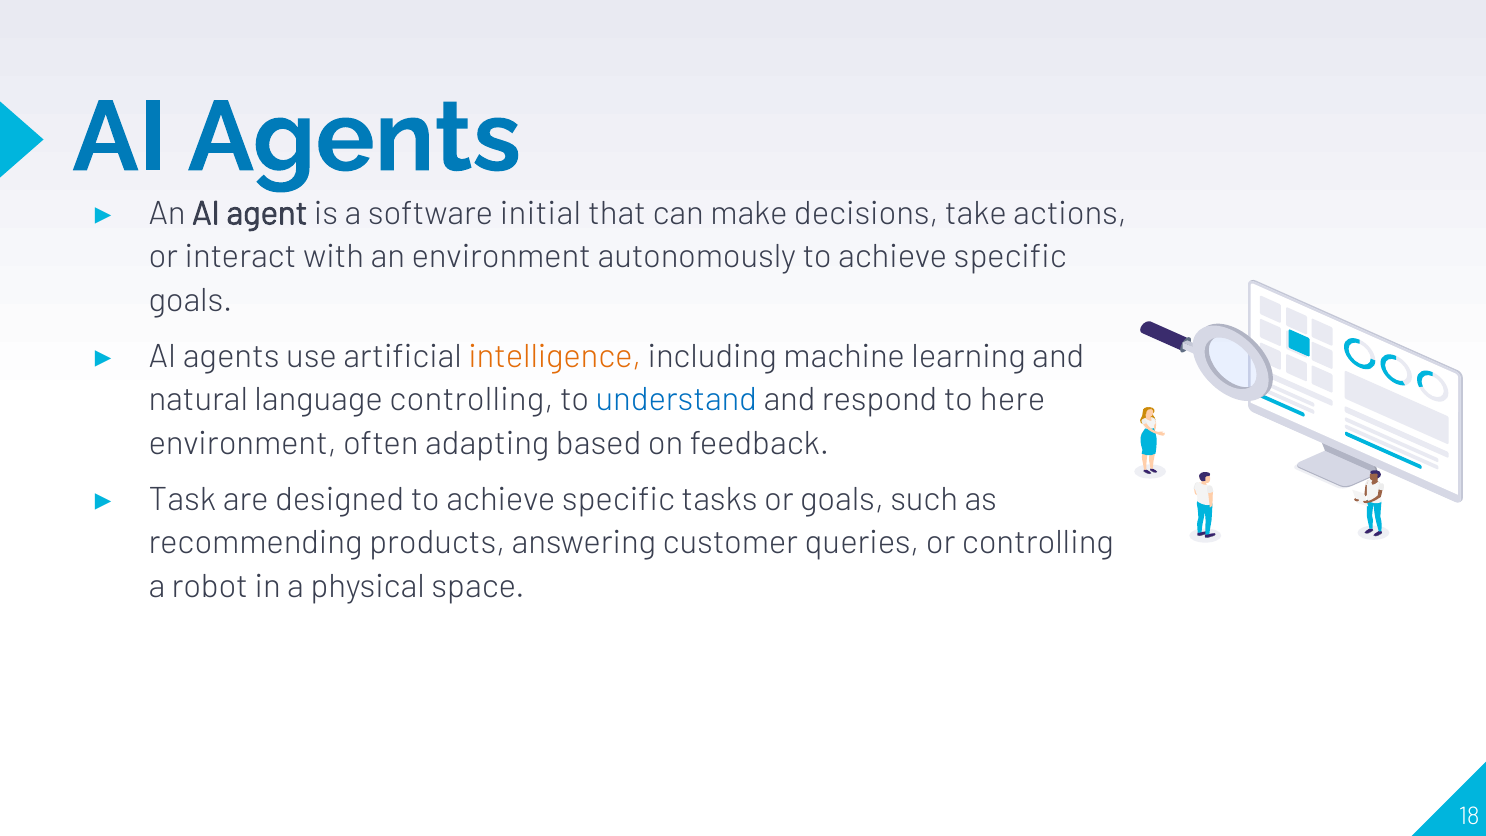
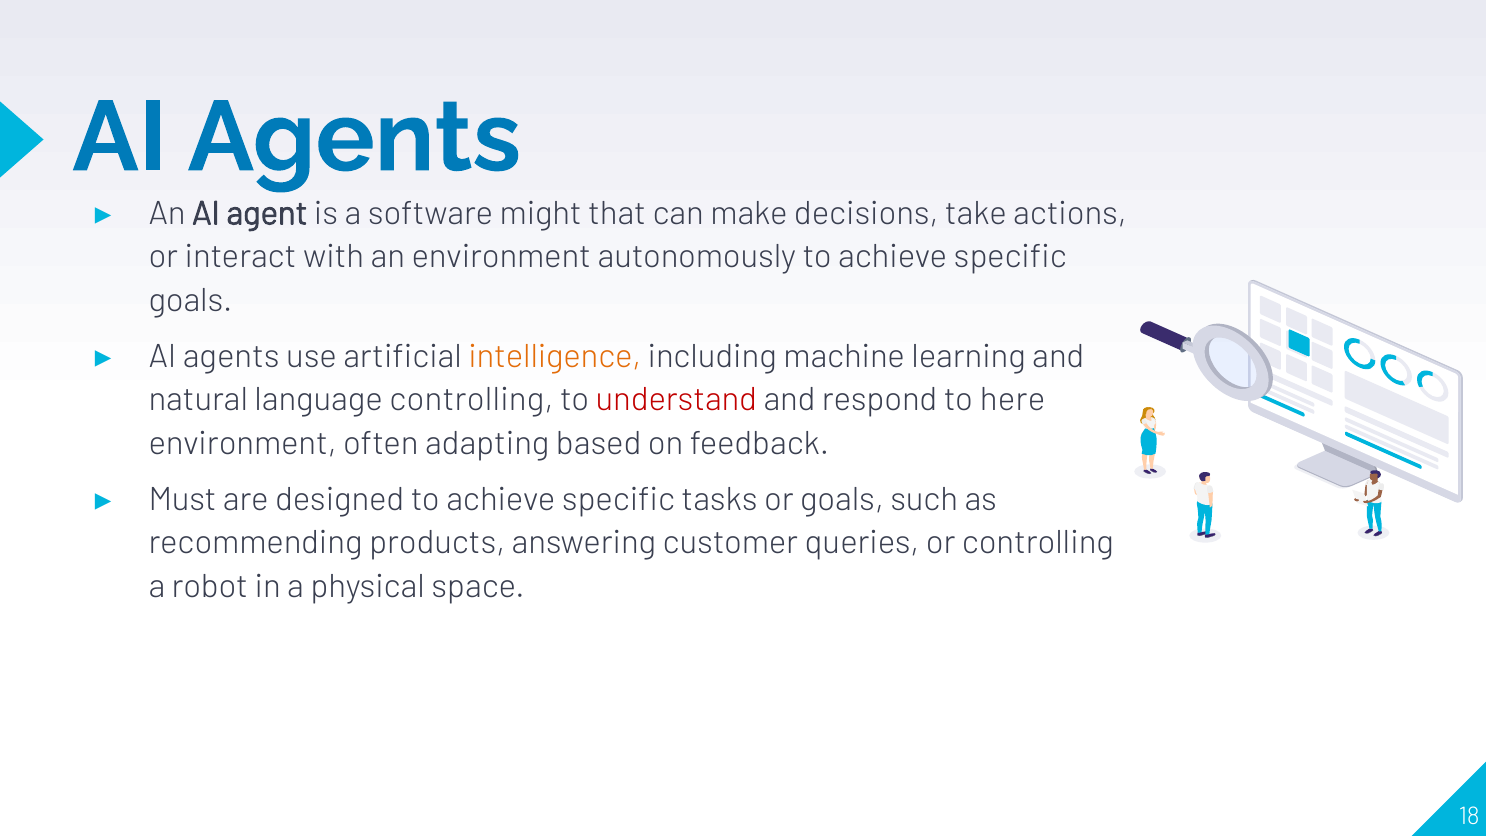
initial: initial -> might (541, 213)
understand colour: blue -> red (676, 400)
Task: Task -> Must (183, 499)
